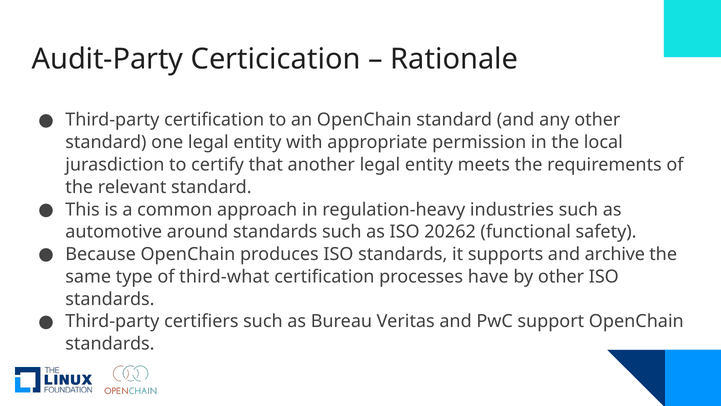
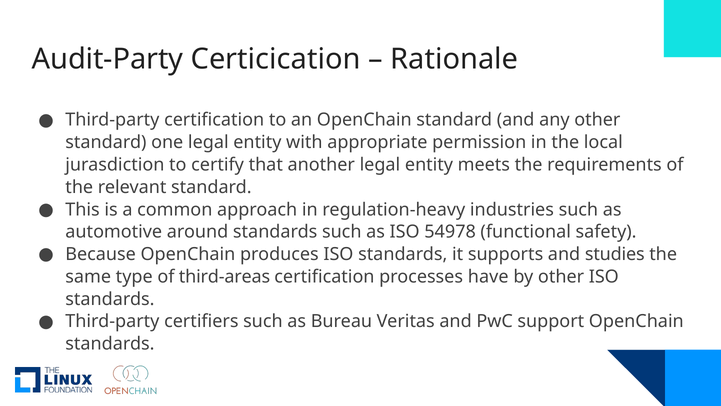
20262: 20262 -> 54978 (450, 232)
archive: archive -> studies (615, 254)
third-what: third-what -> third-areas (224, 276)
